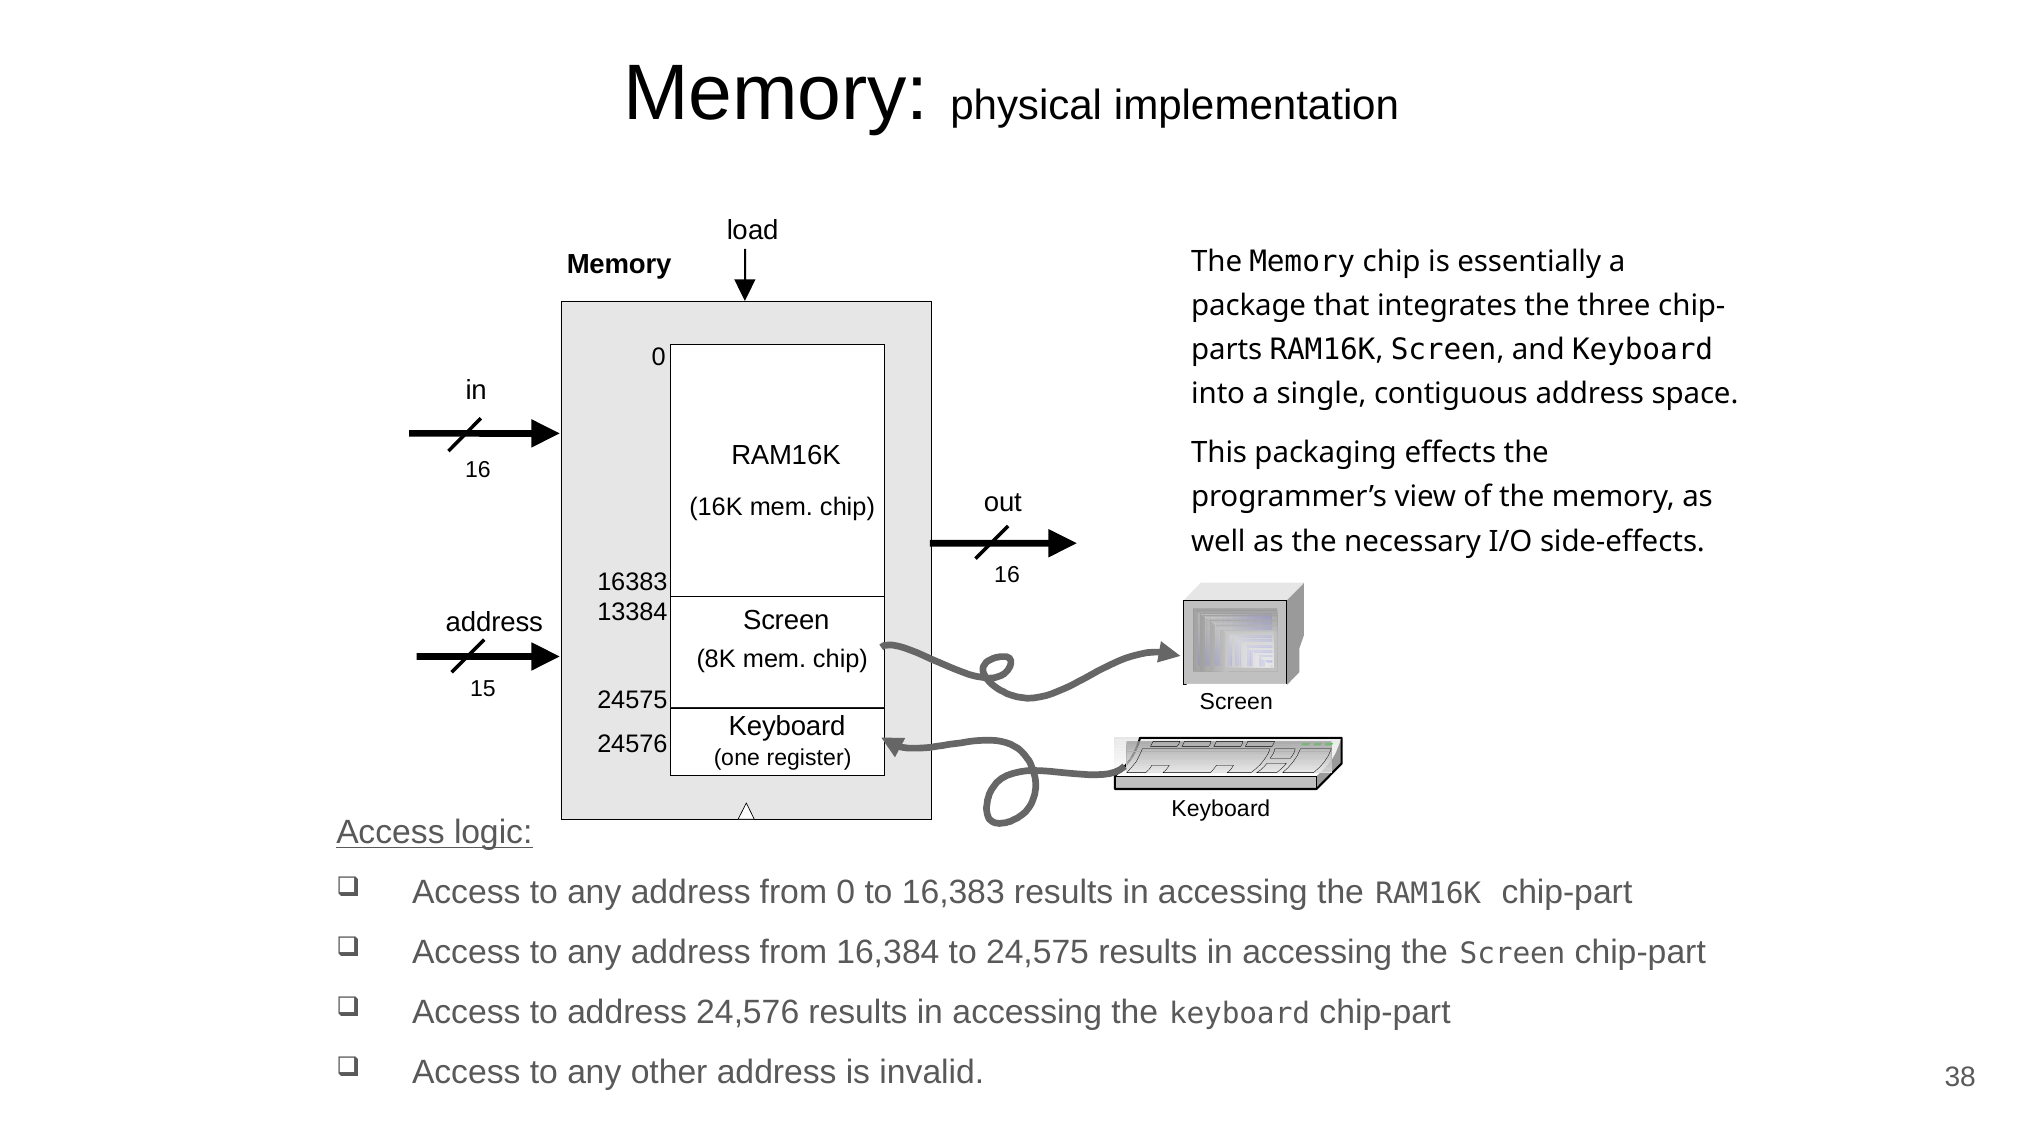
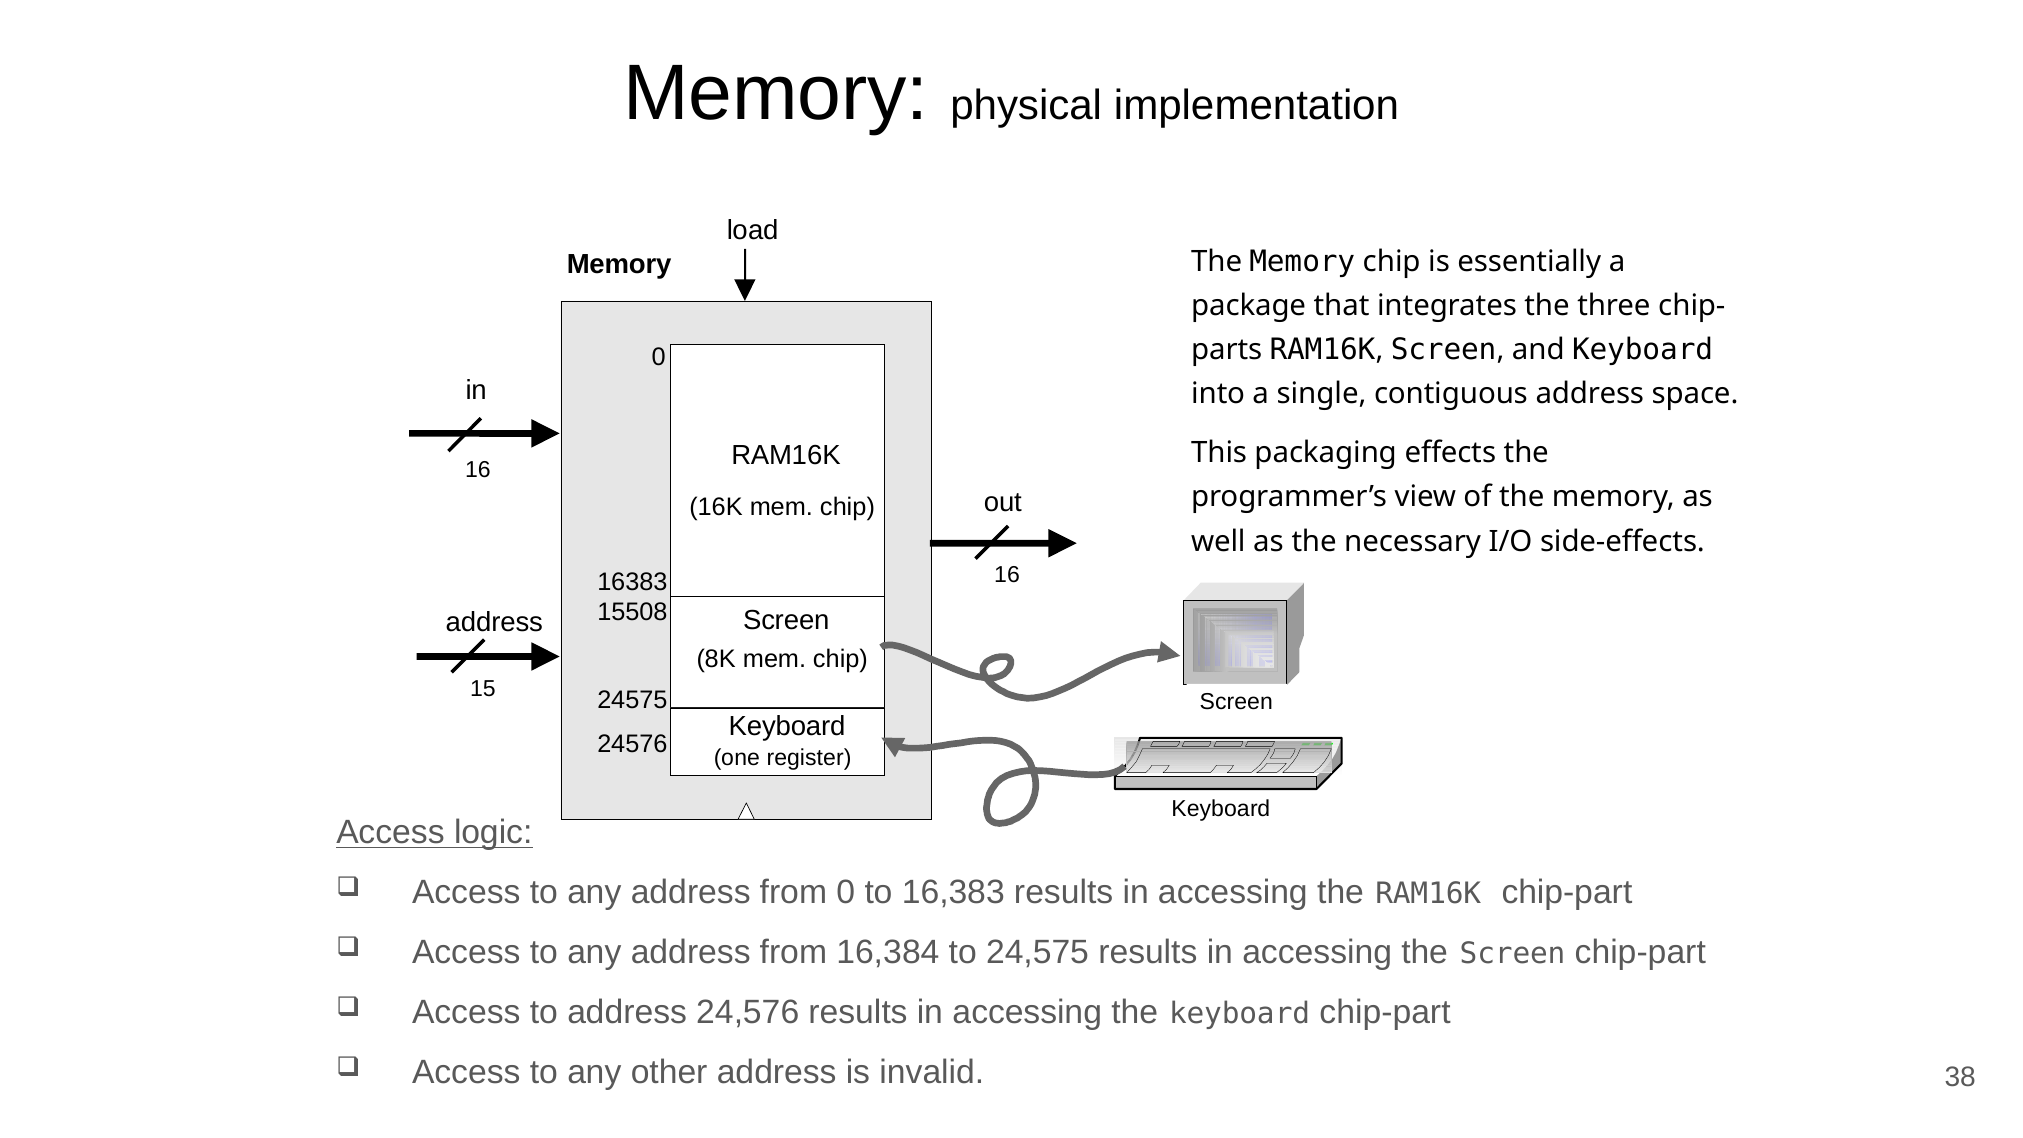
13384: 13384 -> 15508 (632, 612)
